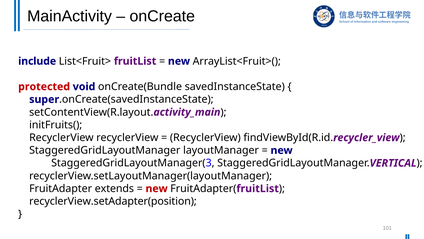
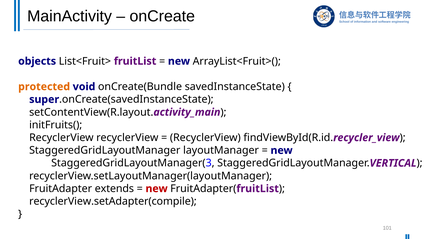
include: include -> objects (37, 61)
protected colour: red -> orange (44, 86)
recyclerView.setAdapter(position: recyclerView.setAdapter(position -> recyclerView.setAdapter(compile (113, 201)
